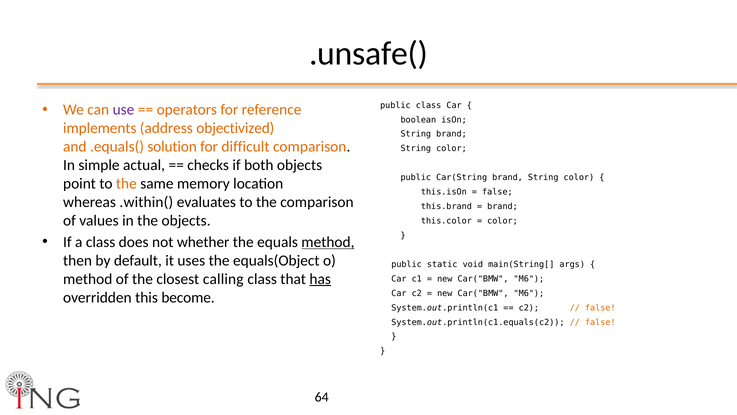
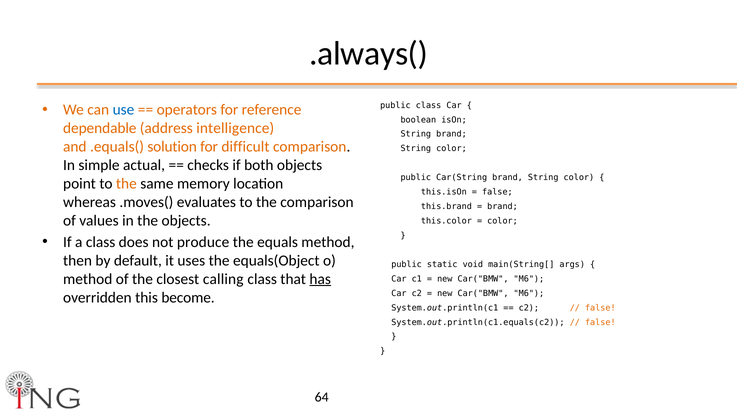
.unsafe(: .unsafe( -> .always( (369, 54)
use colour: purple -> blue (123, 110)
implements: implements -> dependable (100, 128)
objectivized: objectivized -> intelligence (235, 128)
.within(: .within( -> .moves( (146, 202)
whether: whether -> produce (203, 242)
method underline: present -> none (328, 242)
